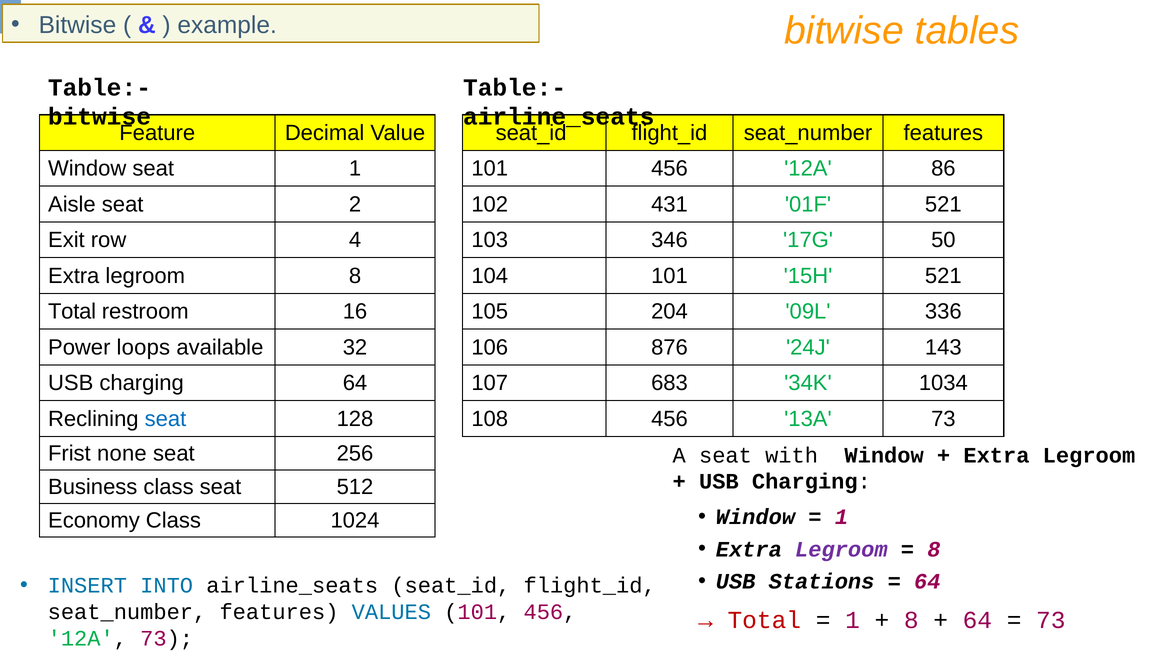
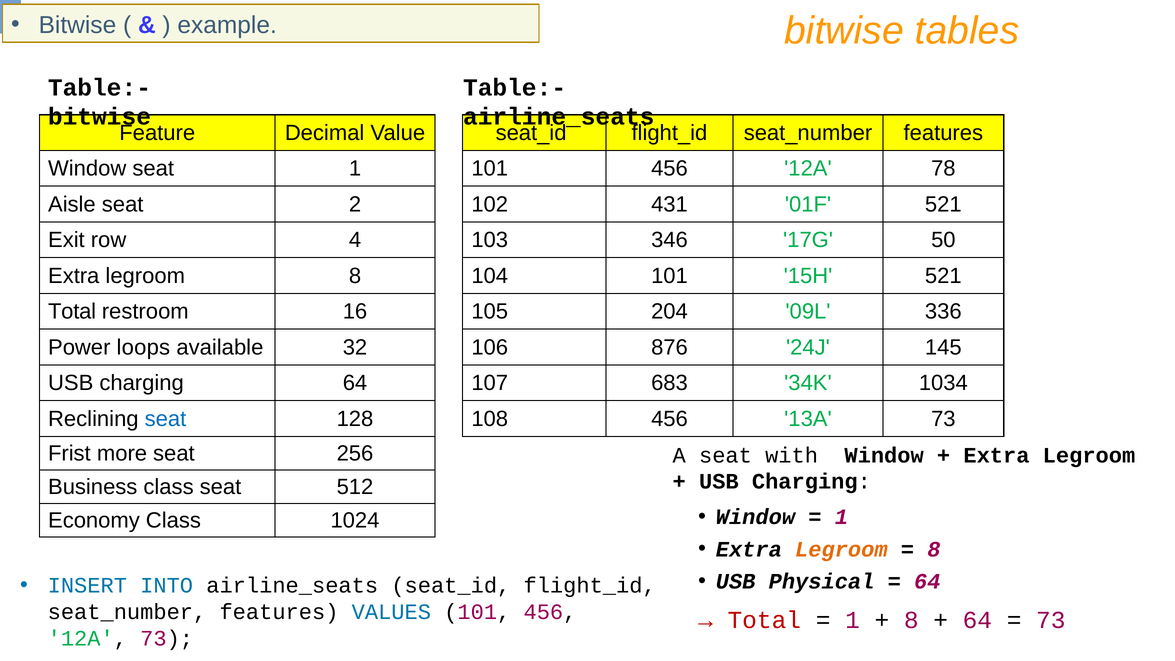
86: 86 -> 78 (943, 169)
143: 143 -> 145 (943, 347)
none: none -> more (122, 453)
Legroom colour: purple -> orange (841, 549)
Stations: Stations -> Physical (822, 581)
